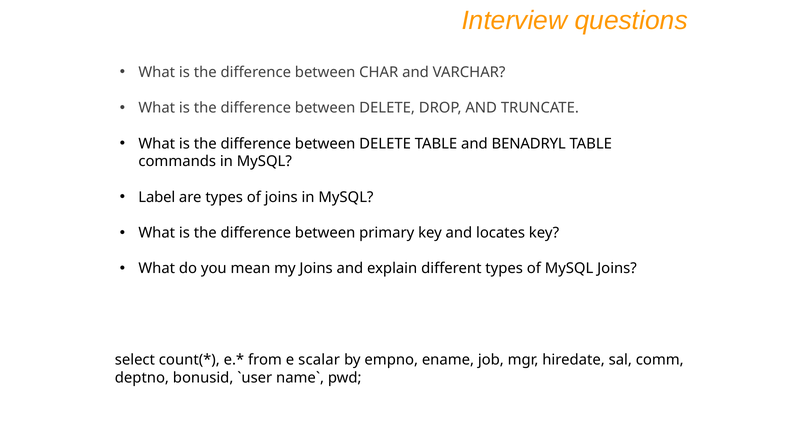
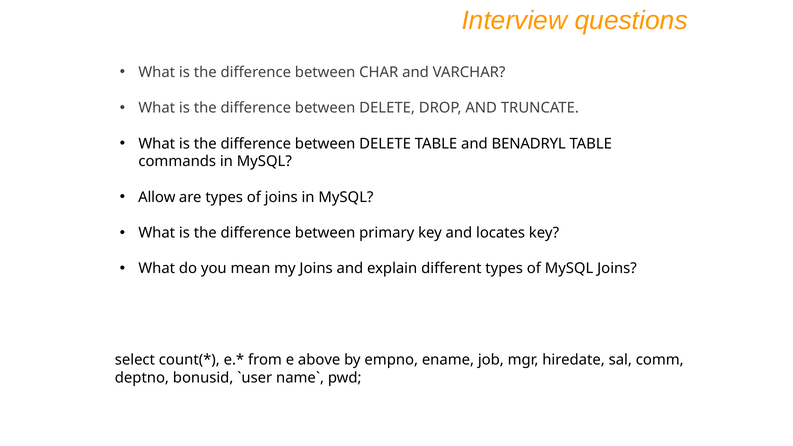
Label: Label -> Allow (157, 197)
scalar: scalar -> above (319, 360)
